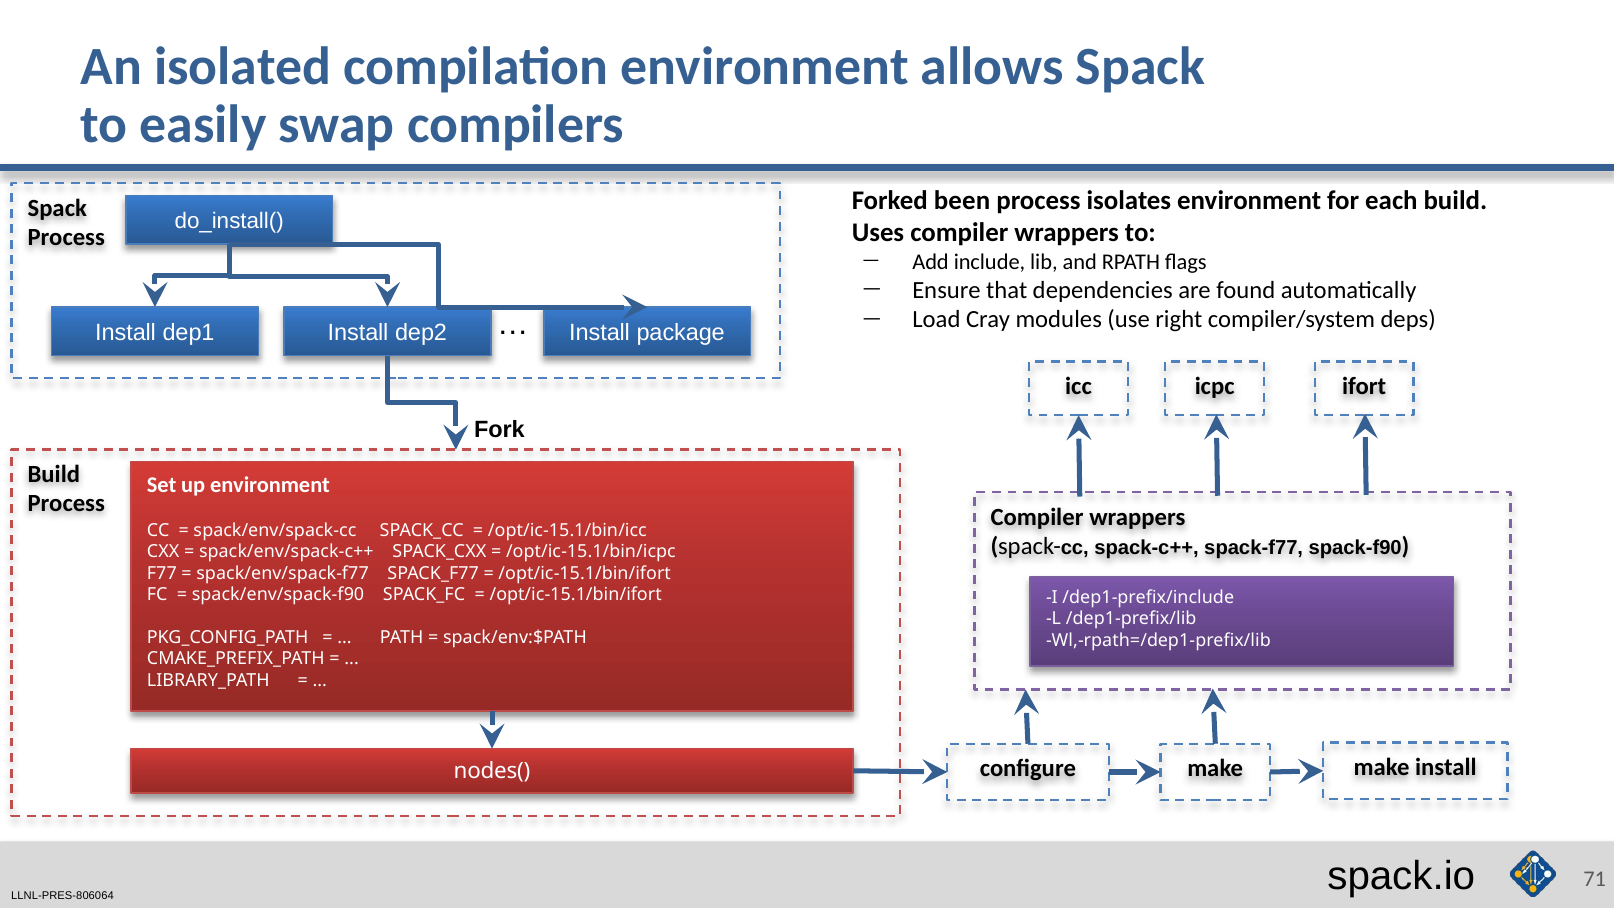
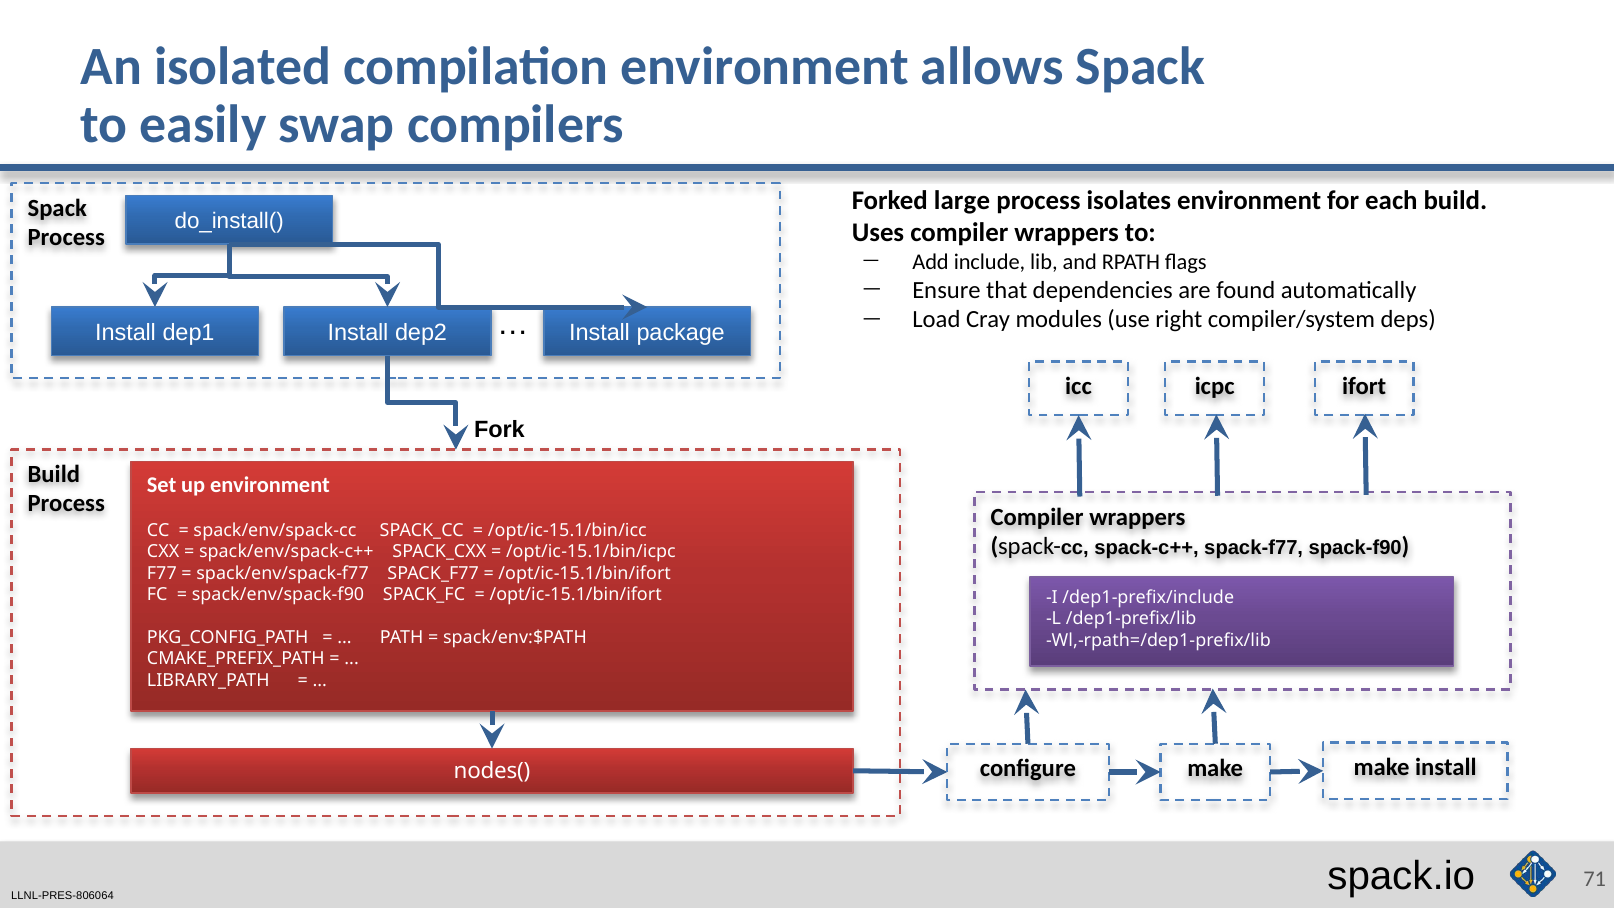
been: been -> large (962, 200)
